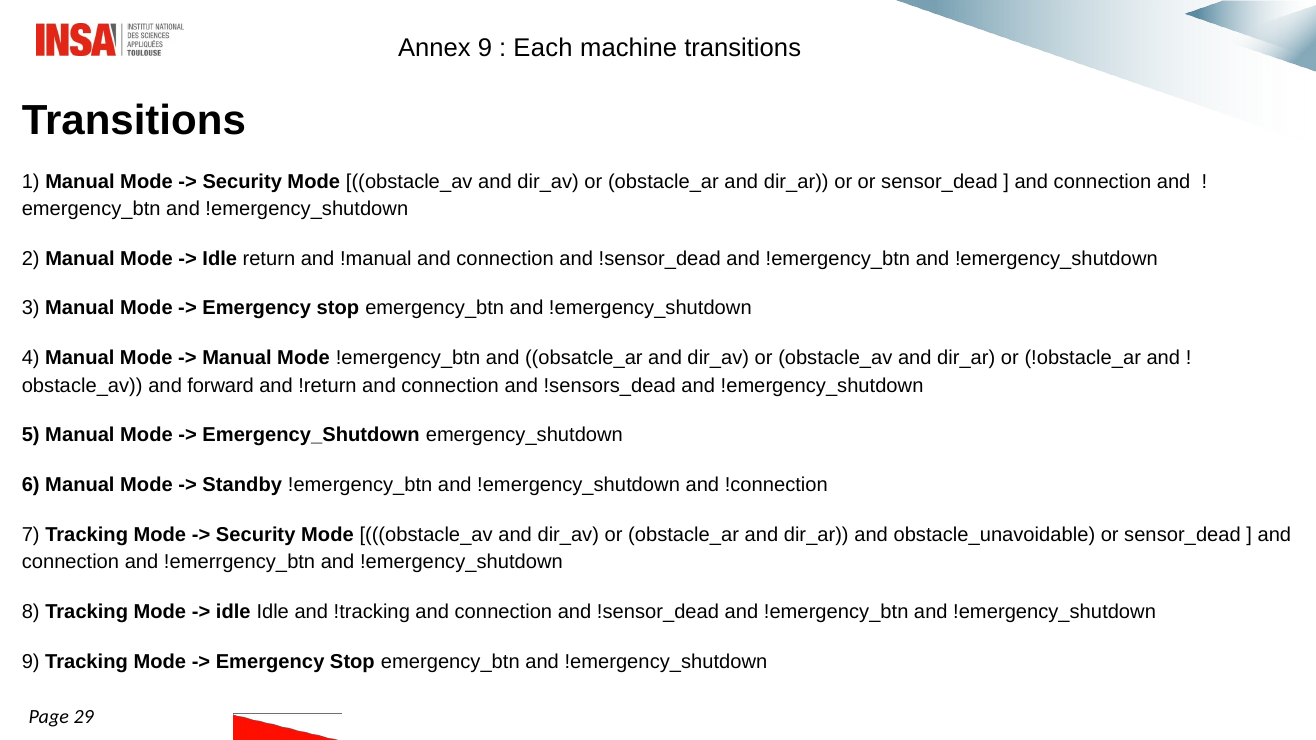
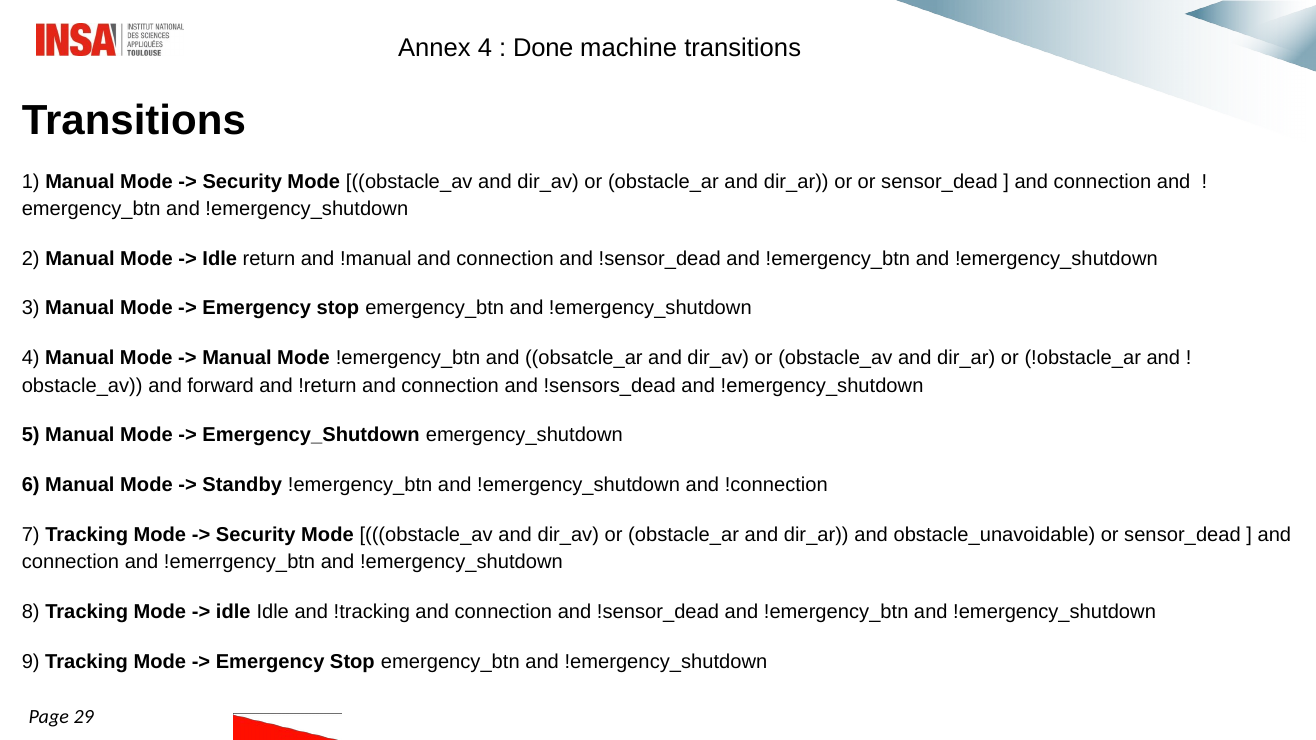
Annex 9: 9 -> 4 (485, 48)
Each: Each -> Done (543, 48)
